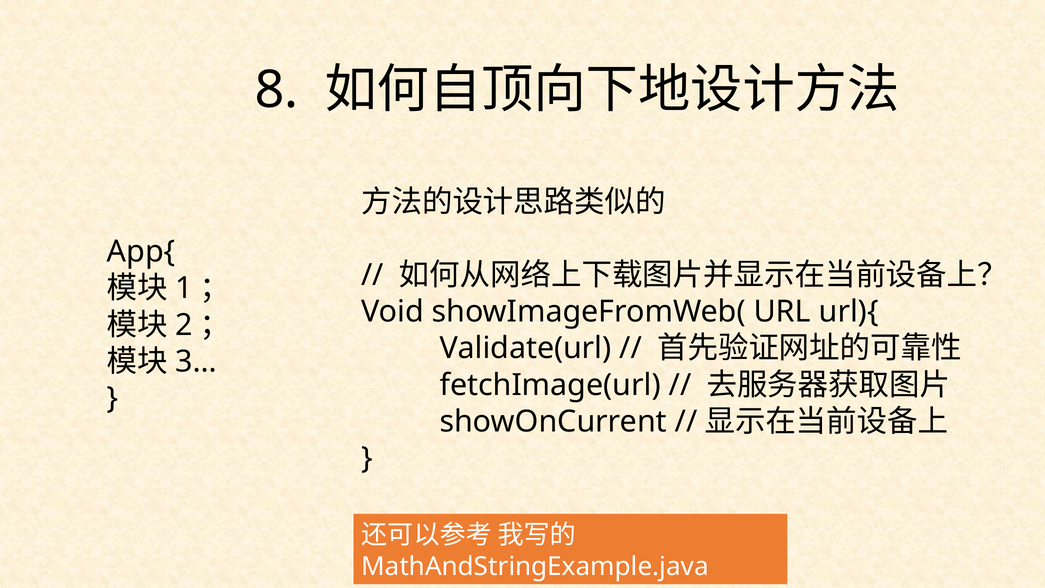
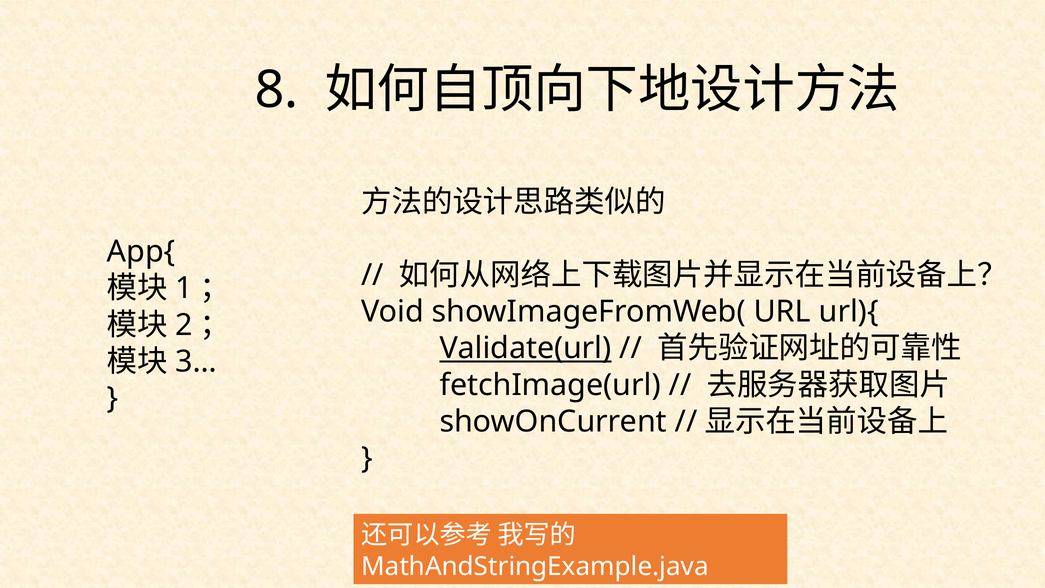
Validate(url underline: none -> present (526, 348)
